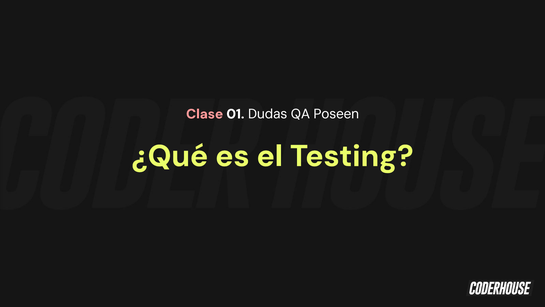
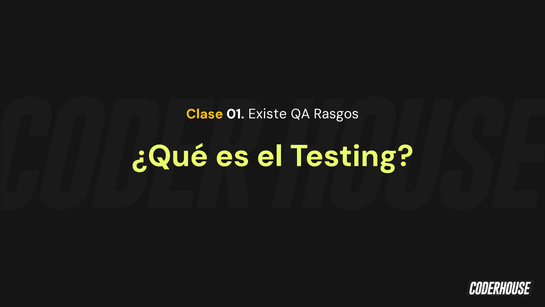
Clase colour: pink -> yellow (205, 114)
Dudas: Dudas -> Existe (268, 114)
Poseen: Poseen -> Rasgos (336, 114)
